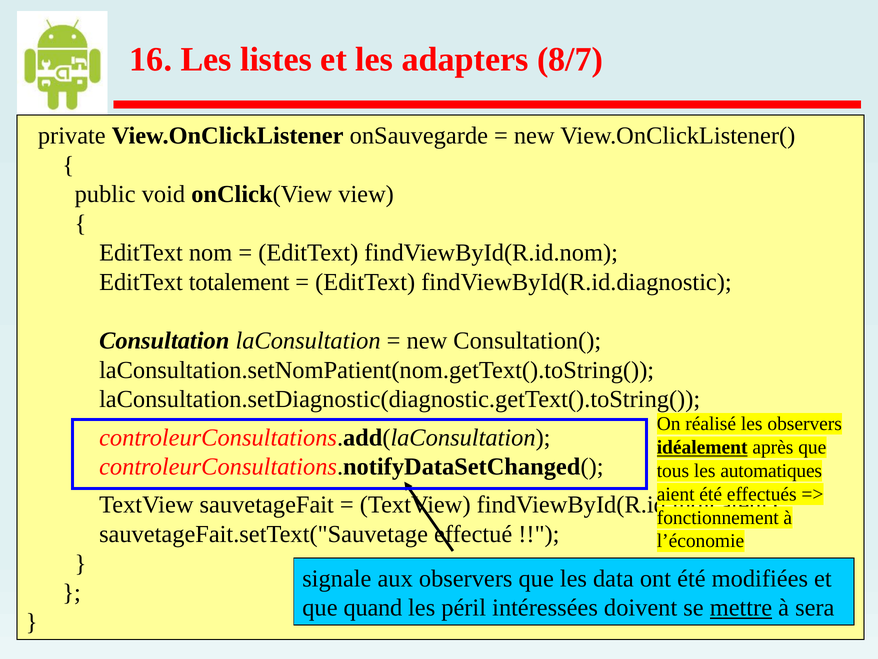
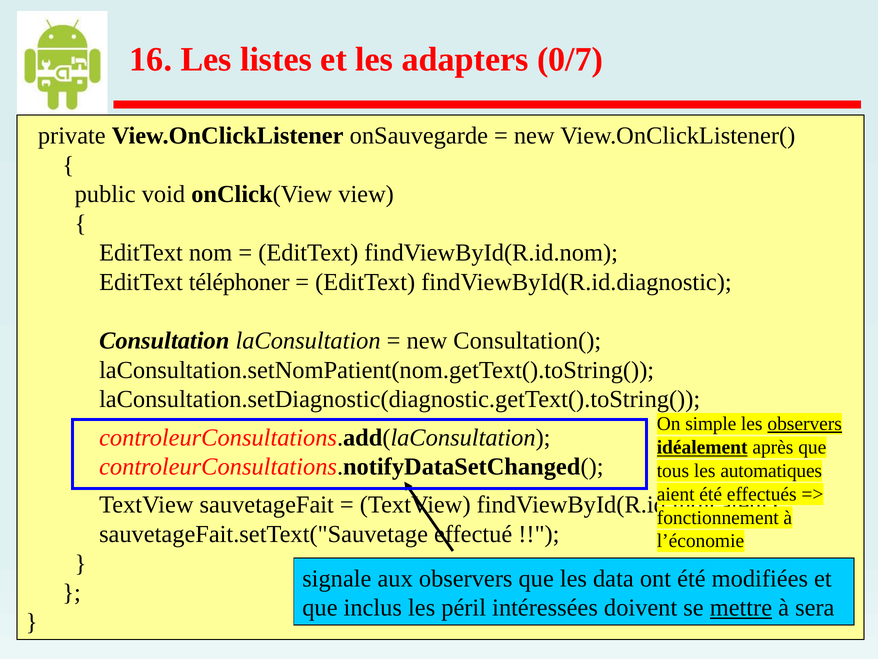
8/7: 8/7 -> 0/7 (570, 59)
totalement: totalement -> téléphoner (239, 282)
réalisé: réalisé -> simple (711, 424)
observers underline: none -> present (805, 424)
quand: quand -> inclus (373, 607)
